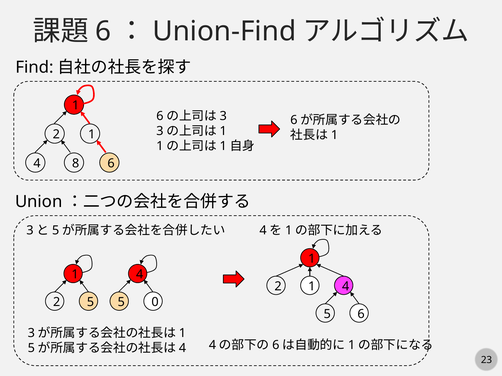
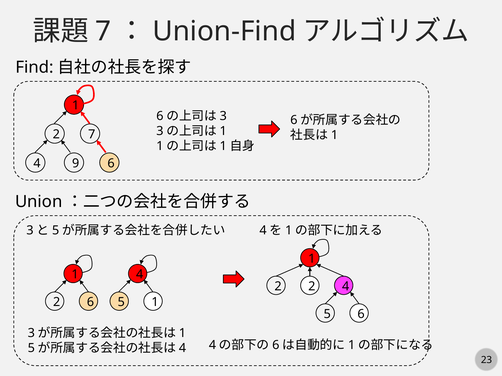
6: 6 -> 7 (103, 32)
1: 1 -> 7 (92, 135)
8: 8 -> 9 (76, 164)
1: 1 -> 2 (312, 287)
2 5: 5 -> 6 (90, 302)
5 0: 0 -> 1 (155, 302)
